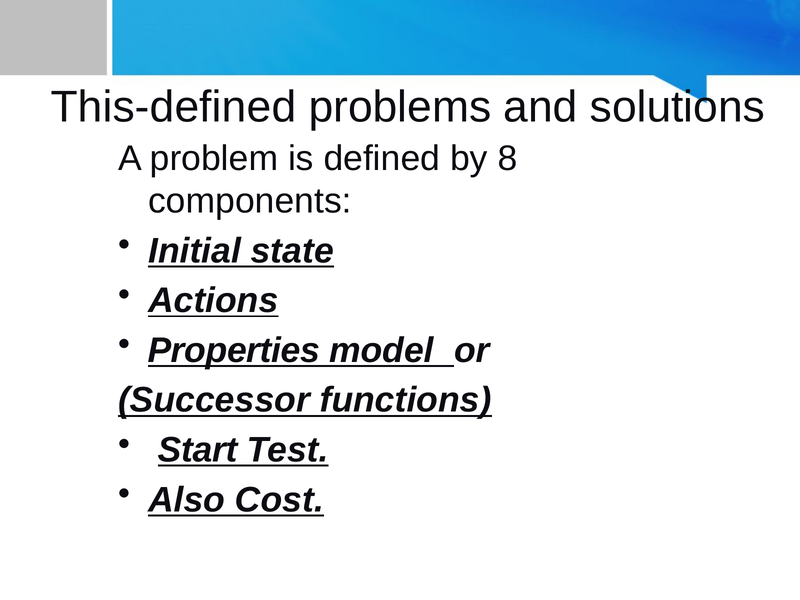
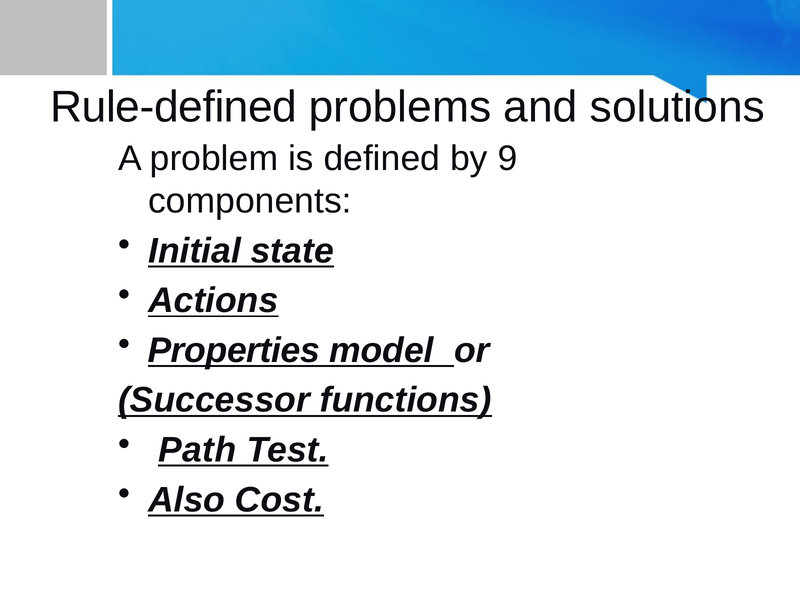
This-defined: This-defined -> Rule-defined (174, 107)
8: 8 -> 9 (507, 158)
Start: Start -> Path (197, 450)
